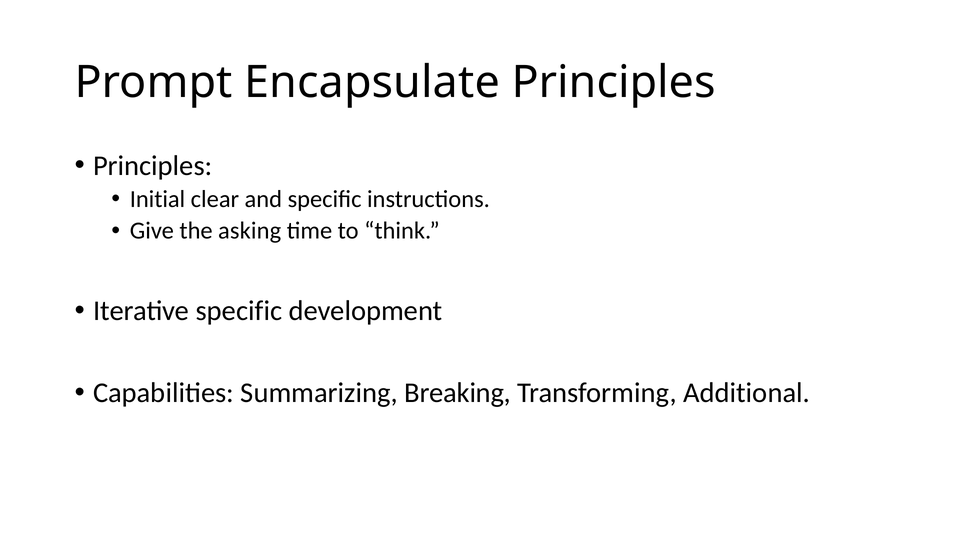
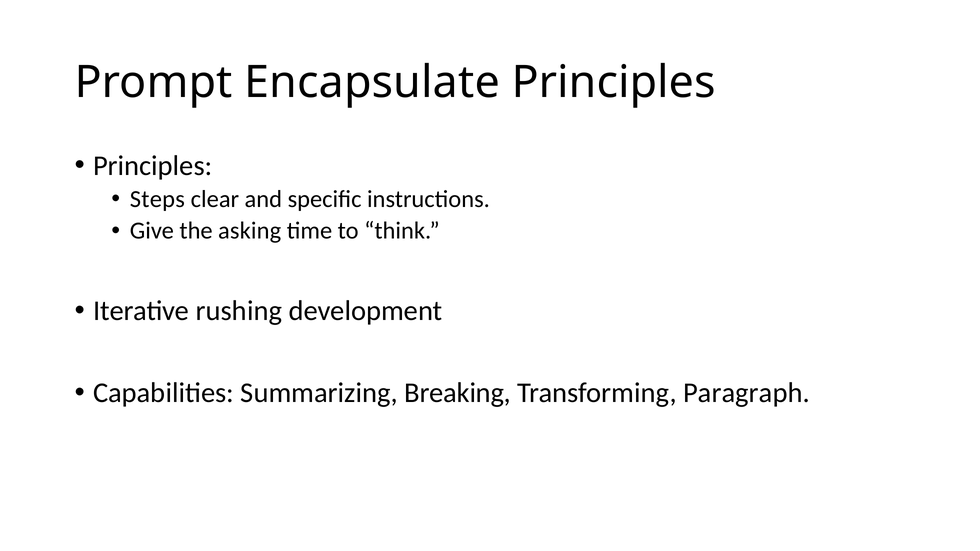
Initial: Initial -> Steps (157, 199)
Iterative specific: specific -> rushing (239, 311)
Additional: Additional -> Paragraph (747, 393)
